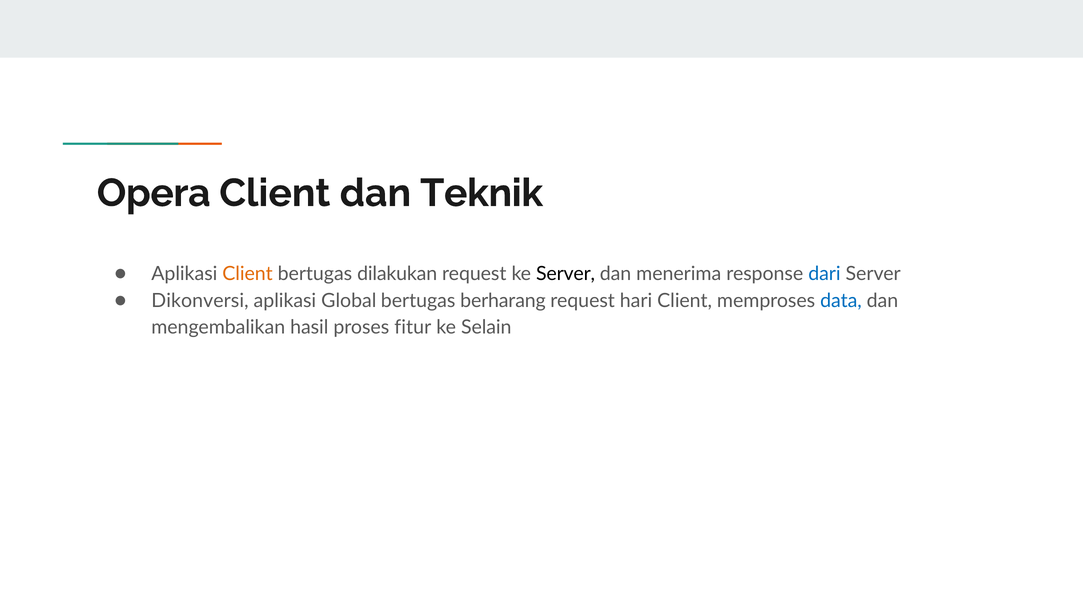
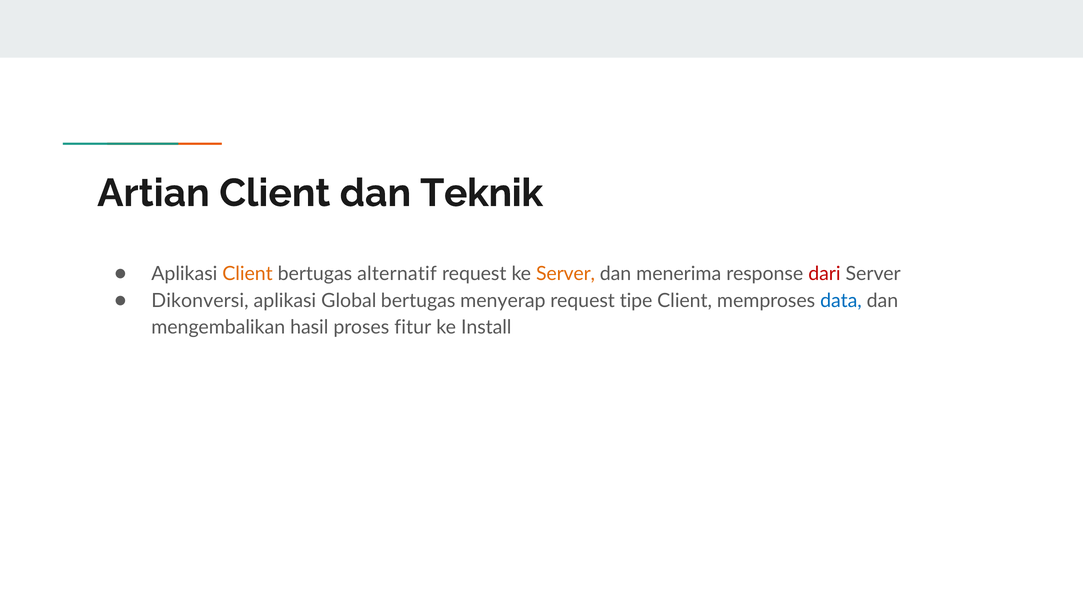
Opera: Opera -> Artian (153, 193)
dilakukan: dilakukan -> alternatif (397, 274)
Server colour: black -> orange (566, 274)
dari colour: blue -> red (824, 274)
berharang: berharang -> menyerap (503, 301)
hari: hari -> tipe (636, 301)
Selain: Selain -> Install (486, 328)
